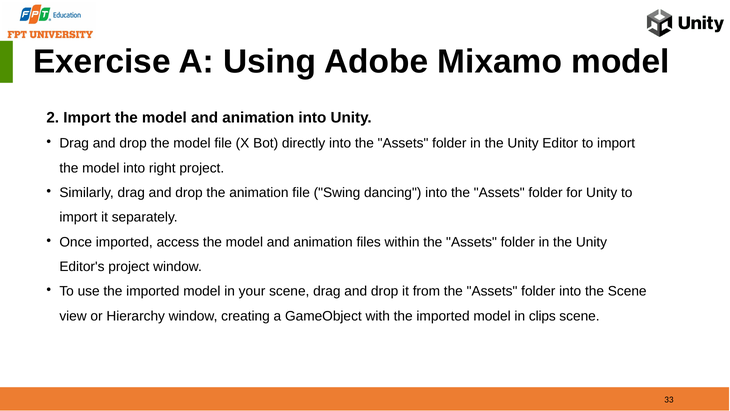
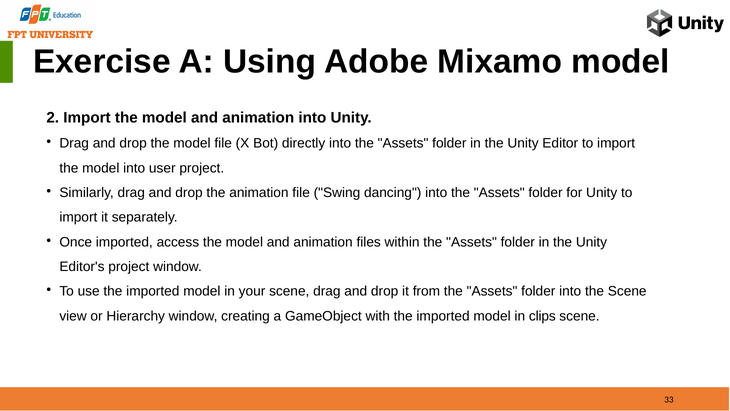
right: right -> user (162, 168)
